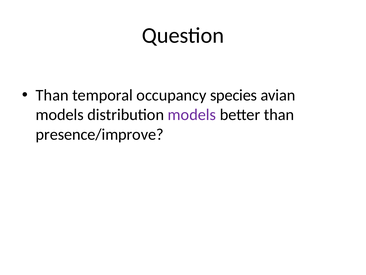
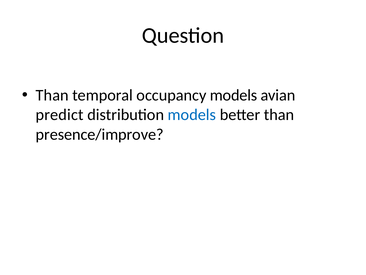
occupancy species: species -> models (234, 95)
models: models -> predict (60, 115)
models colour: purple -> blue (192, 115)
